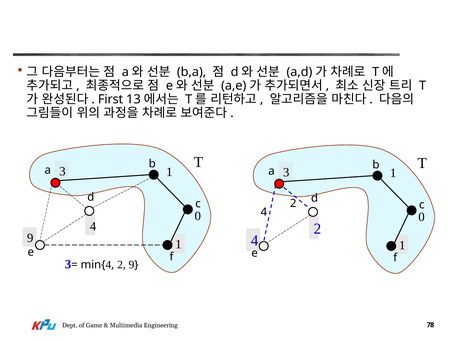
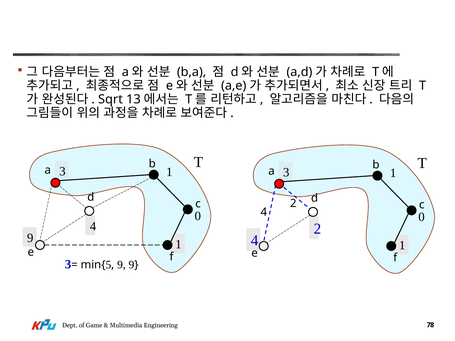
First: First -> Sqrt (110, 99)
4: 4 -> 5 (108, 265)
2: 2 -> 9 (121, 265)
